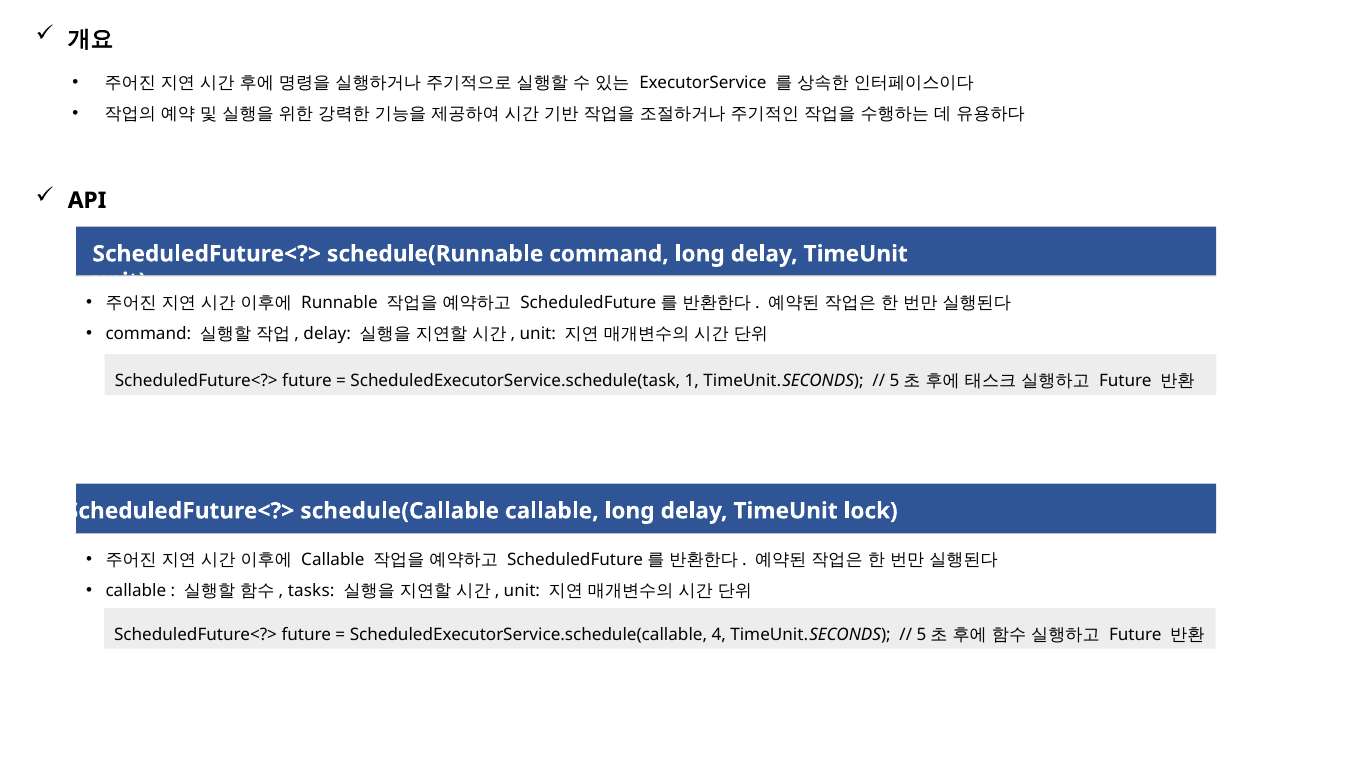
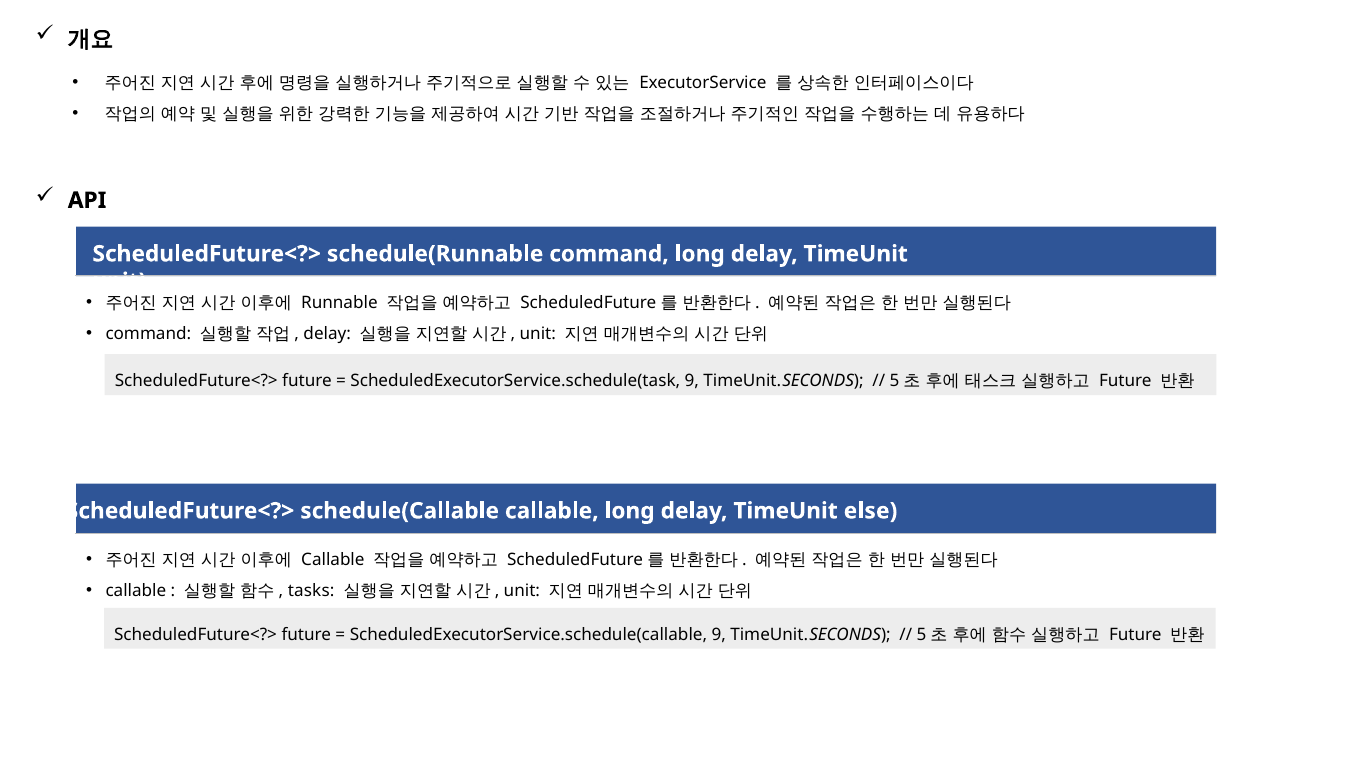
ScheduledExecutorService.schedule(task 1: 1 -> 9 (692, 381)
lock: lock -> else (871, 511)
ScheduledExecutorService.schedule(callable 4: 4 -> 9 (719, 634)
